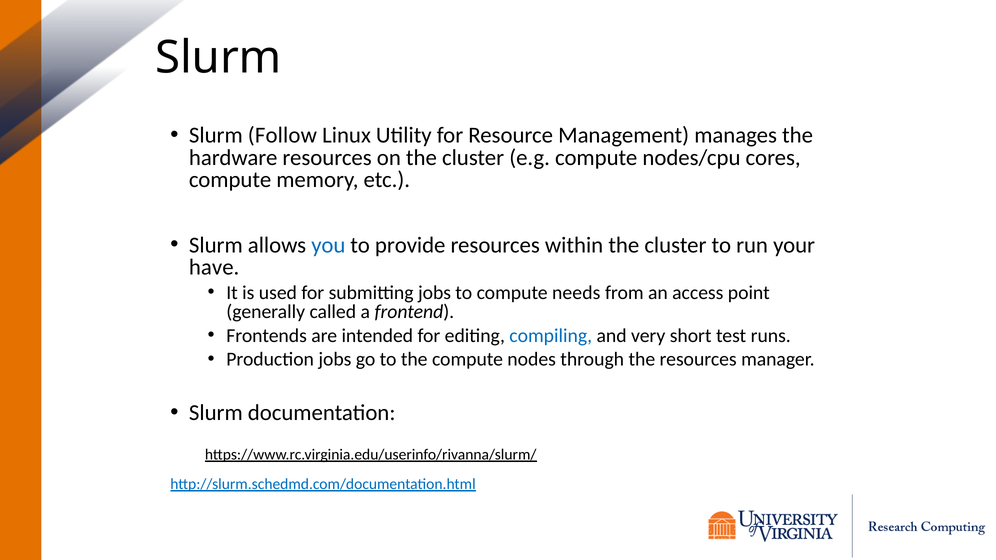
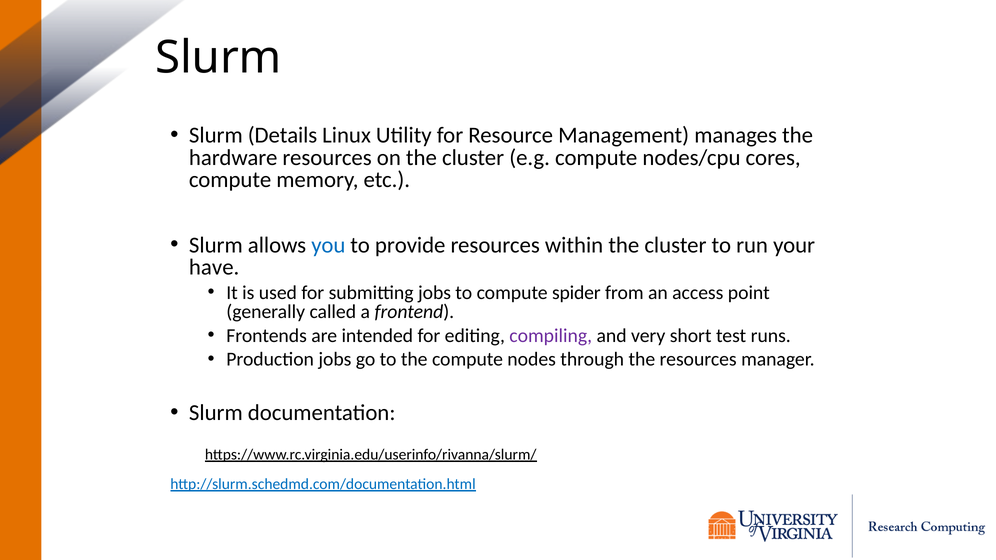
Follow: Follow -> Details (283, 135)
needs: needs -> spider (576, 293)
compiling colour: blue -> purple (551, 336)
